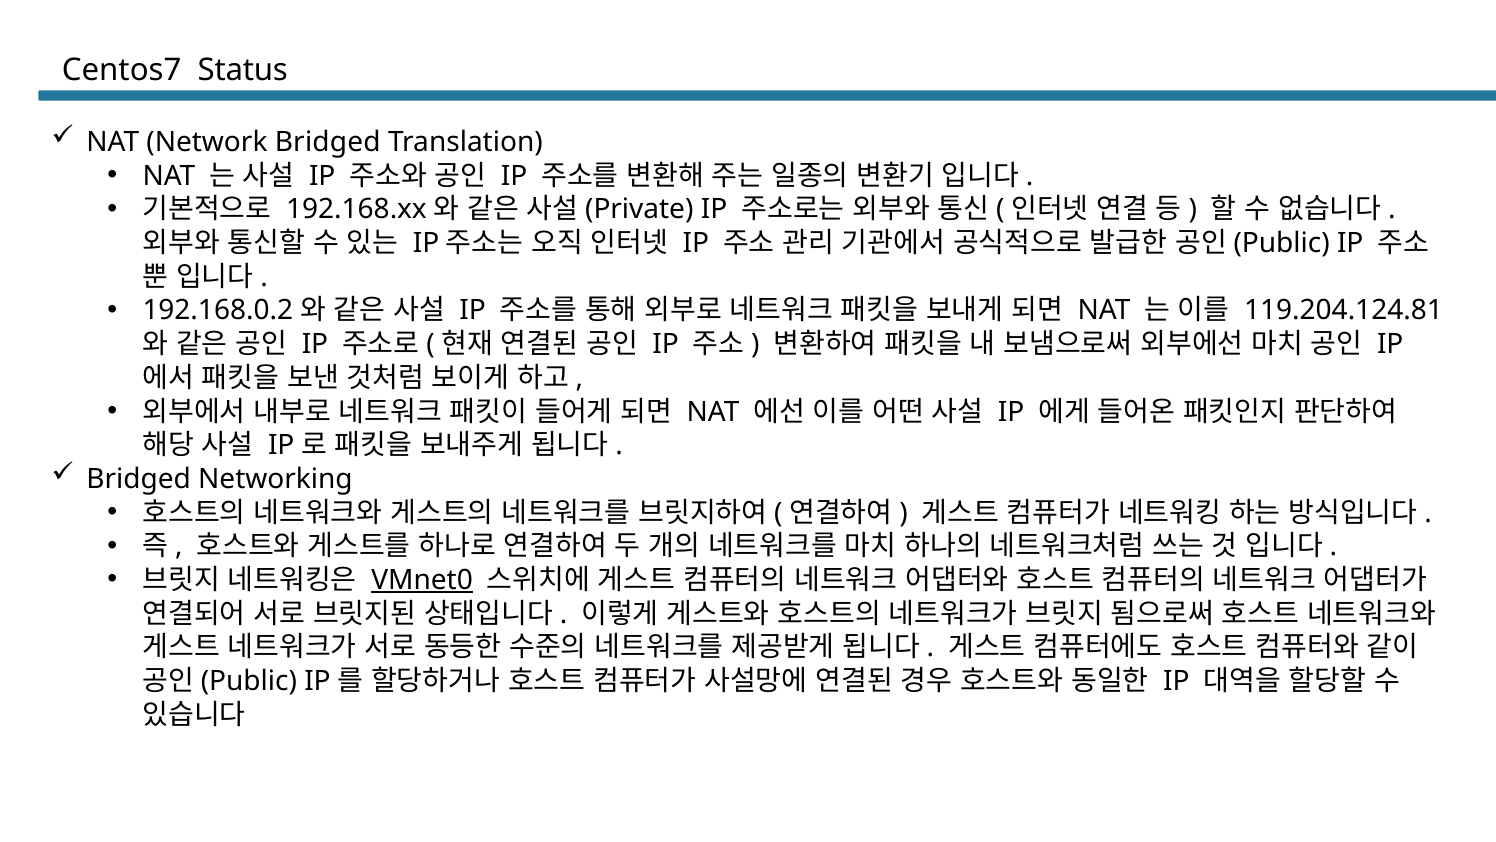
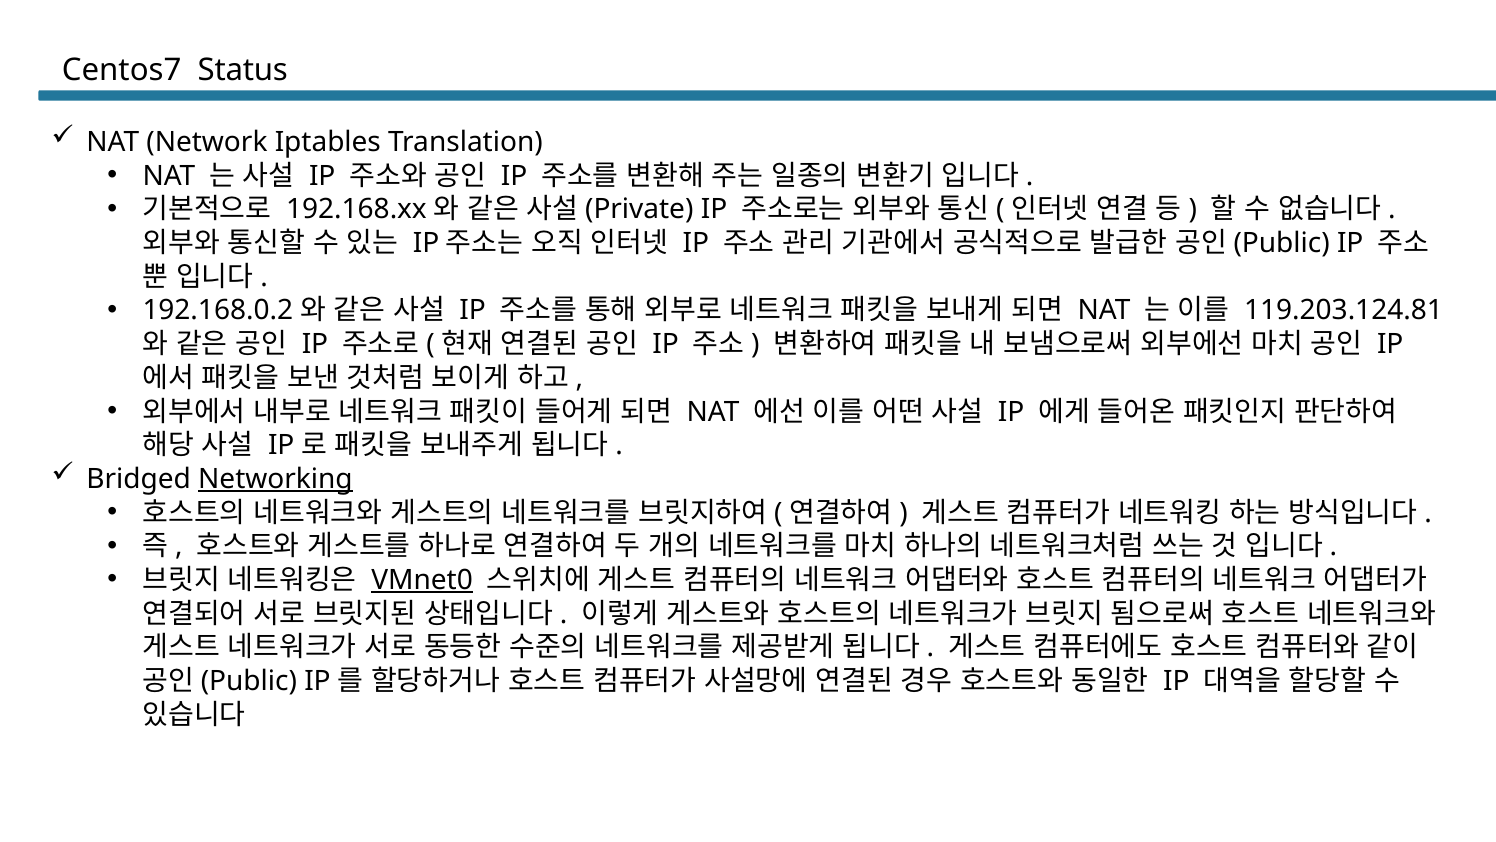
Network Bridged: Bridged -> Iptables (328, 142)
119.204.124.81: 119.204.124.81 -> 119.203.124.81 (1344, 311)
Networking underline: none -> present (275, 479)
